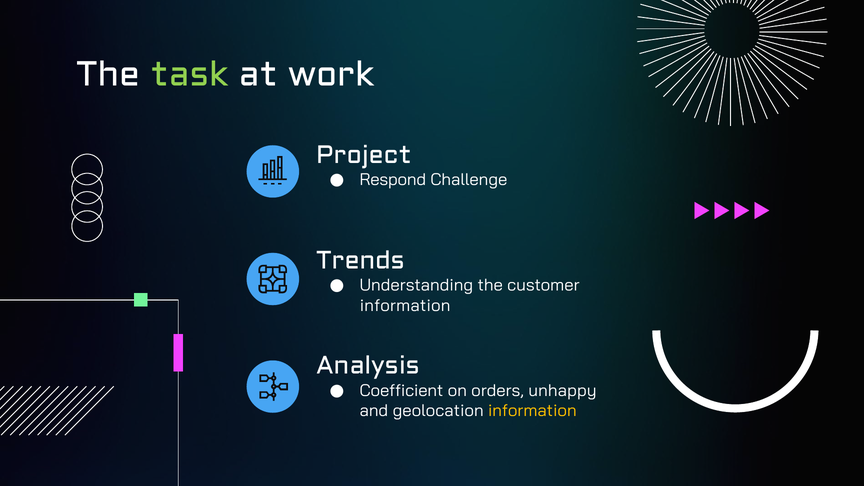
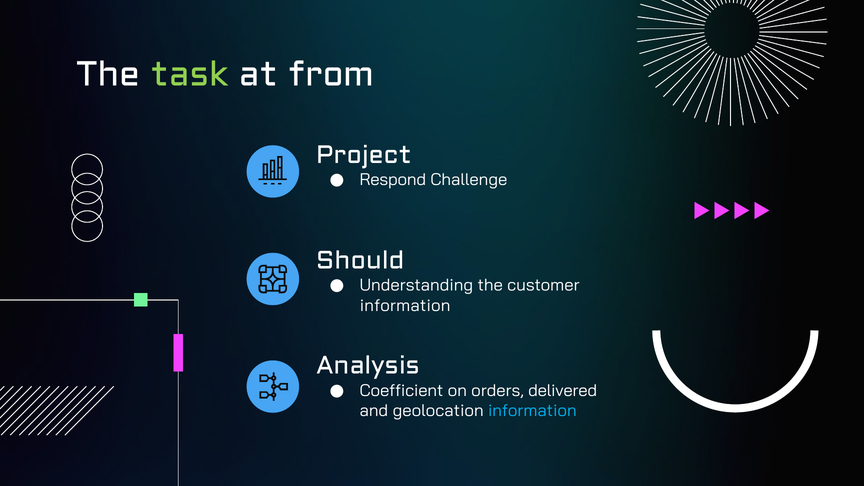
work: work -> from (331, 74)
Trends: Trends -> Should (360, 260)
unhappy: unhappy -> delivered (563, 391)
information colour: yellow -> light blue (532, 411)
